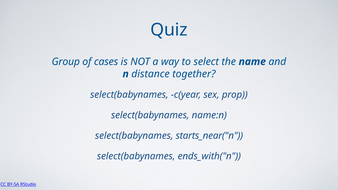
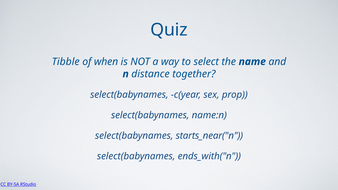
Group: Group -> Tibble (66, 62)
cases: cases -> when (106, 62)
